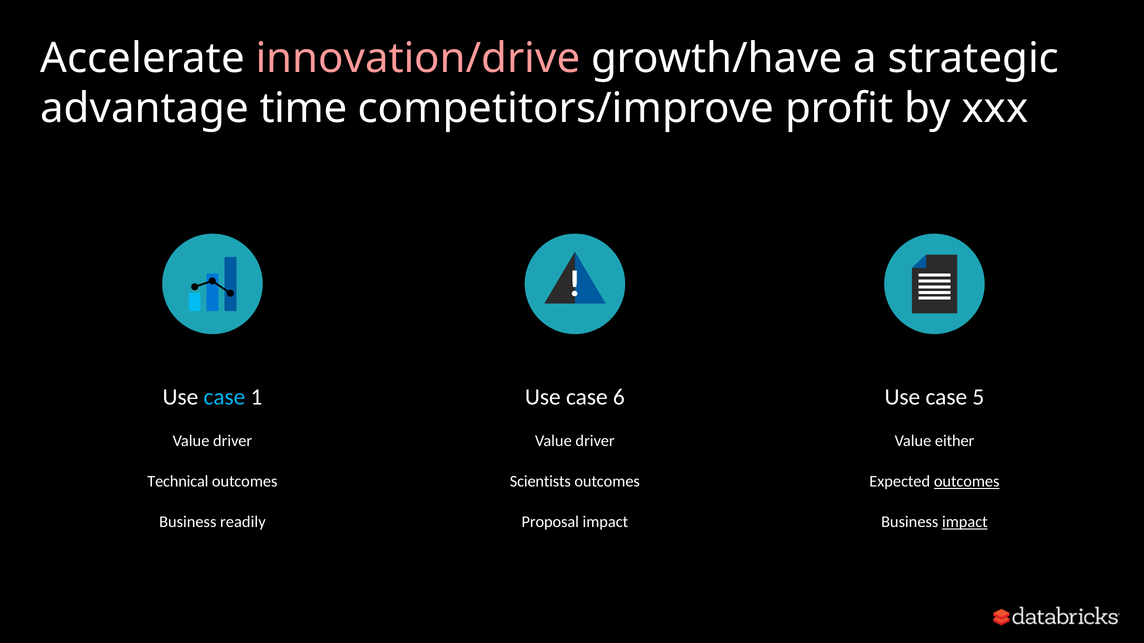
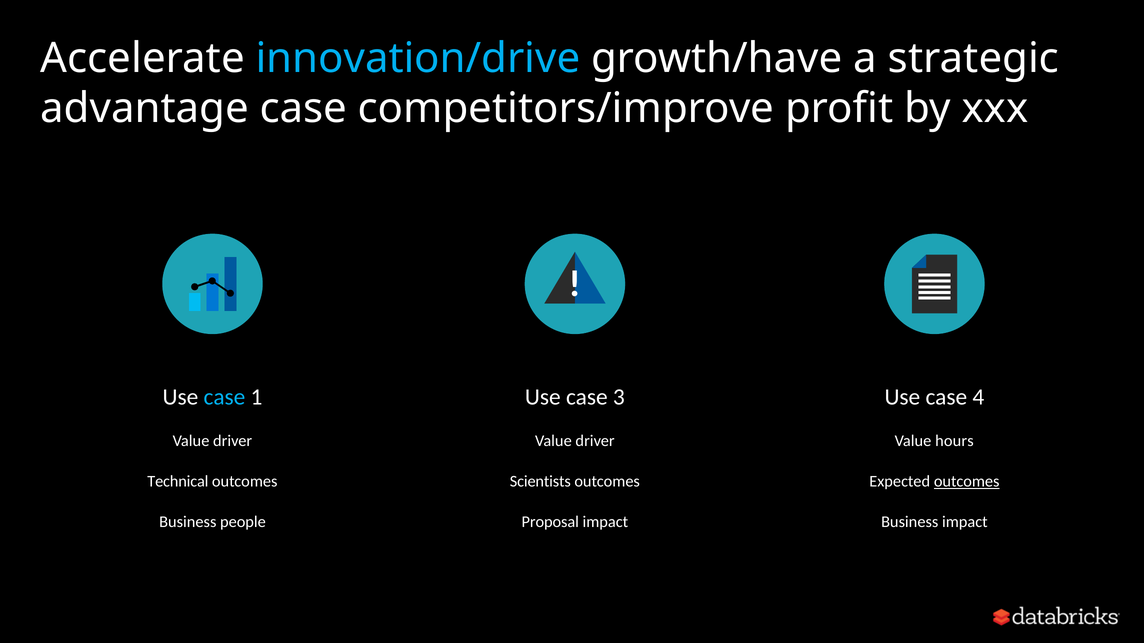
innovation/drive colour: pink -> light blue (418, 58)
advantage time: time -> case (303, 109)
6: 6 -> 3 (619, 397)
5: 5 -> 4 (978, 397)
either: either -> hours (954, 441)
readily: readily -> people (243, 522)
impact underline: present -> none (965, 522)
